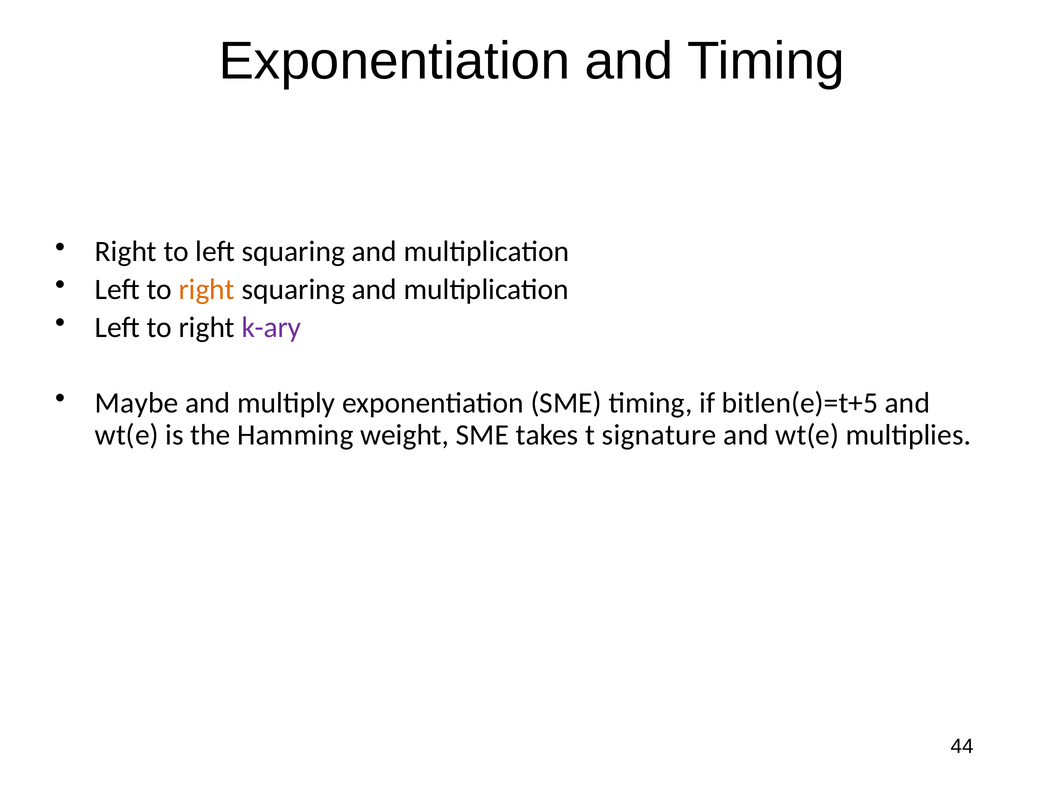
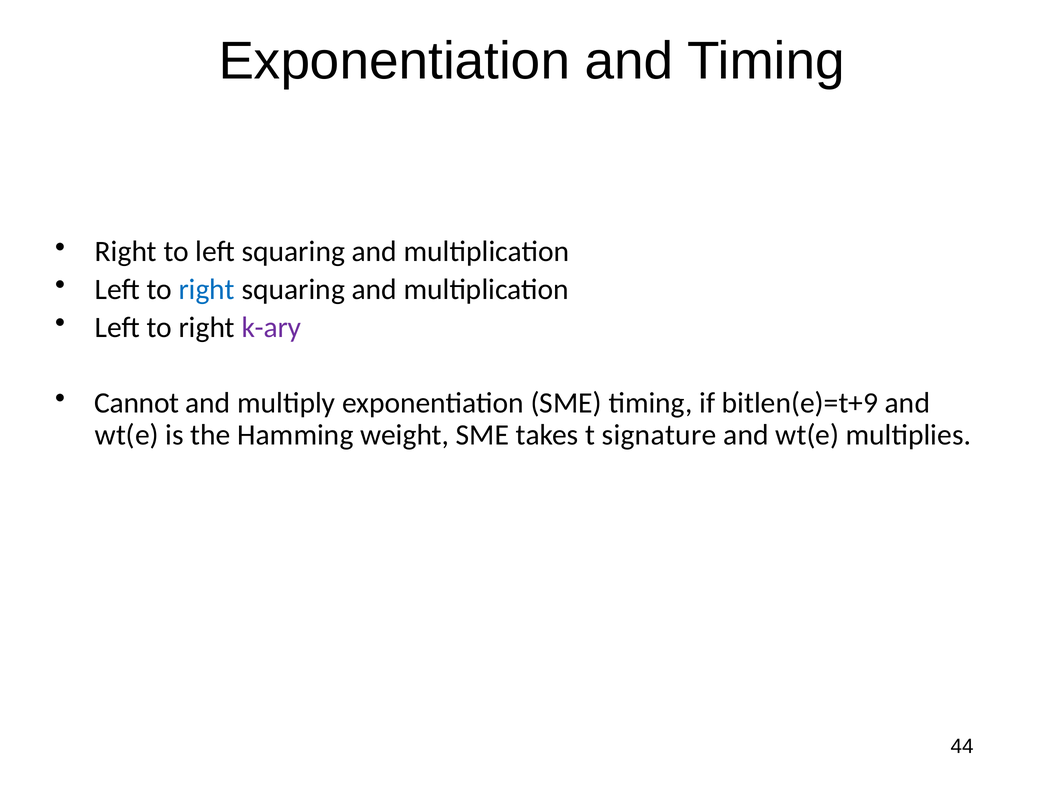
right colour: orange -> blue (207, 290)
Maybe: Maybe -> Cannot (137, 403)
bitlen(e)=t+5: bitlen(e)=t+5 -> bitlen(e)=t+9 (800, 403)
